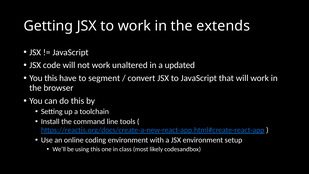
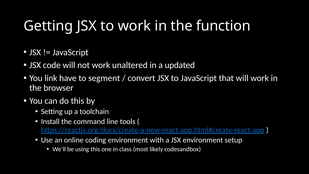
extends: extends -> function (223, 26)
You this: this -> link (51, 78)
